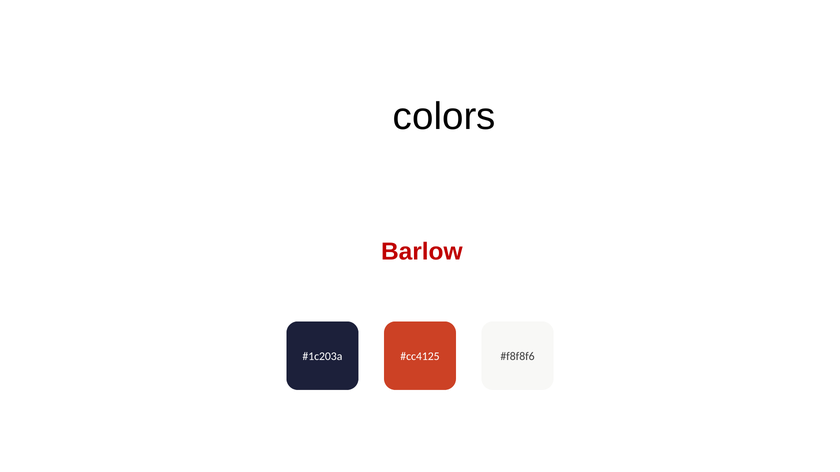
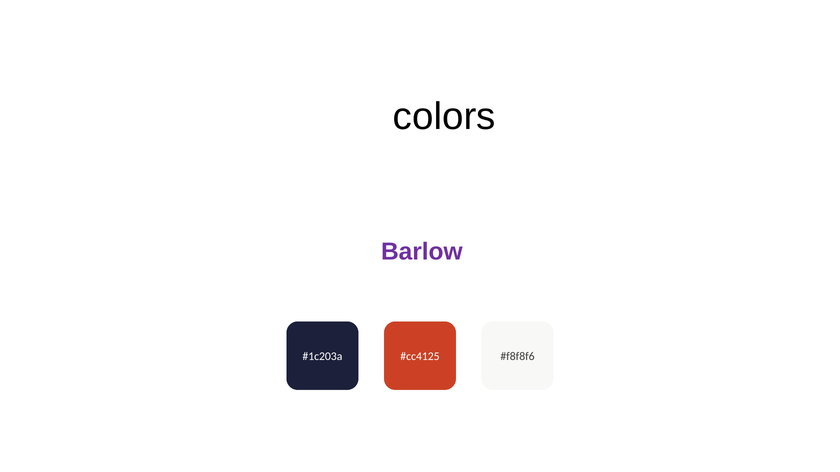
Barlow colour: red -> purple (422, 252)
